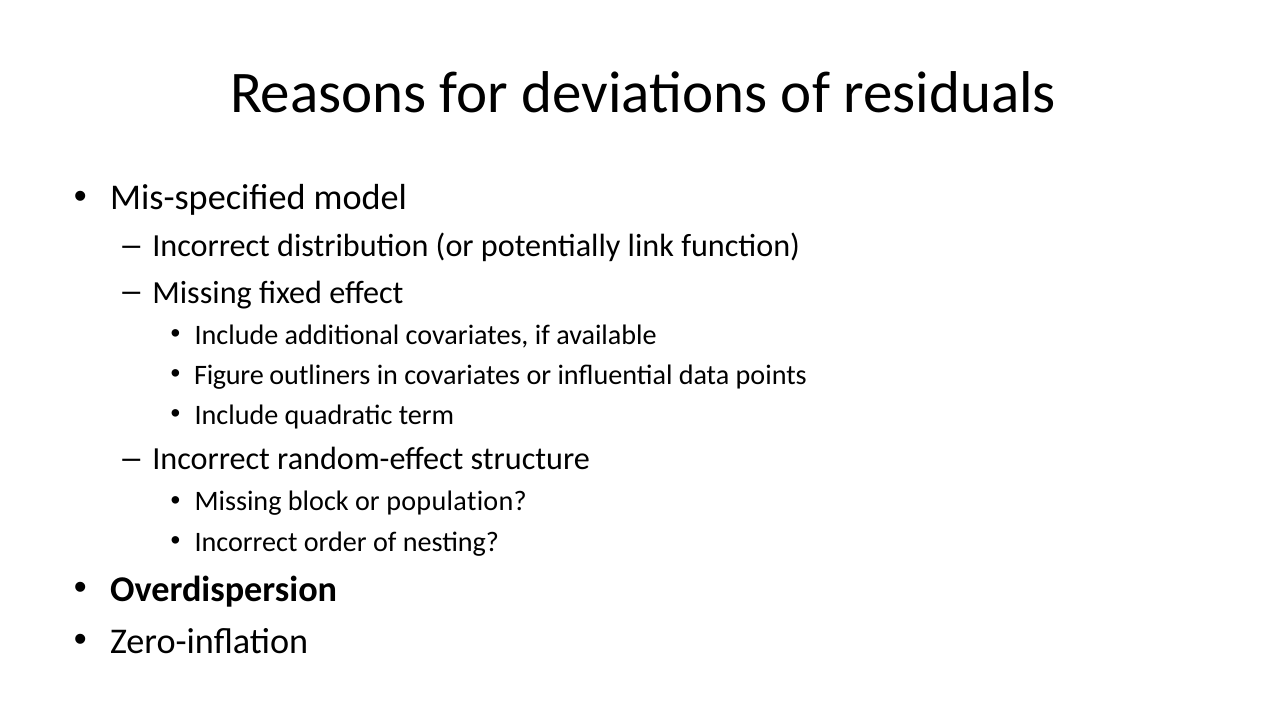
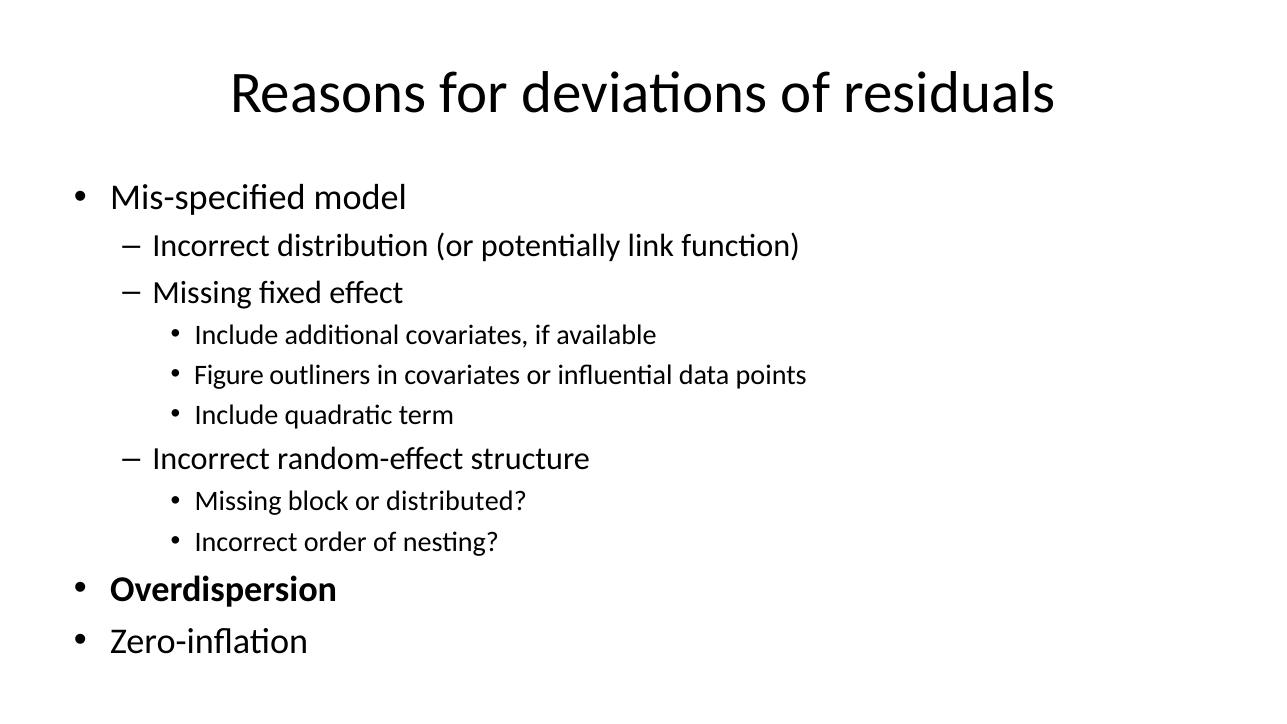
population: population -> distributed (457, 502)
